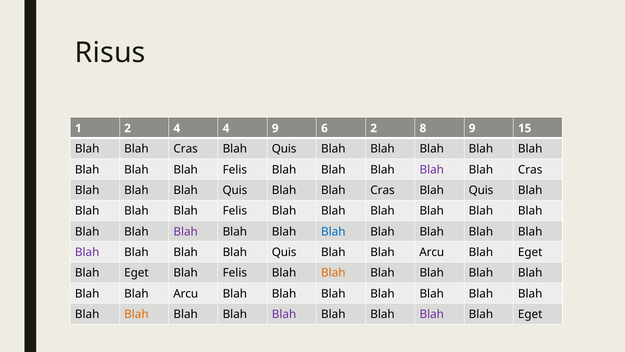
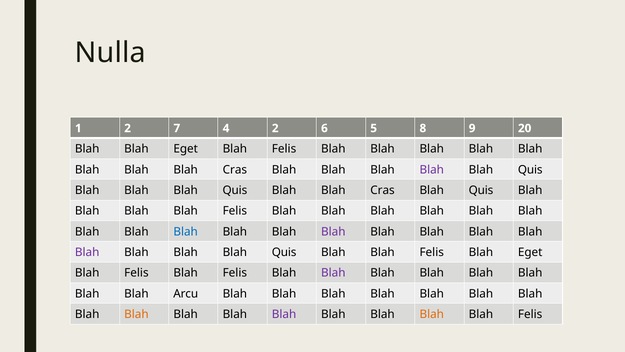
Risus: Risus -> Nulla (110, 53)
2 4: 4 -> 7 (177, 128)
4 9: 9 -> 2 (275, 128)
6 2: 2 -> 5 (374, 128)
15: 15 -> 20 (525, 128)
Cras: Cras -> Eget (186, 149)
Quis: Quis -> Felis (284, 149)
Felis: Felis -> Cras (235, 169)
Cras: Cras -> Quis (530, 169)
Blah colour: purple -> blue (186, 231)
Blah colour: blue -> purple (333, 231)
Arcu: Arcu -> Felis (432, 252)
Eget: Eget -> Felis (136, 273)
Blah colour: orange -> purple (333, 273)
Blah colour: purple -> orange (432, 314)
Eget: Eget -> Felis (530, 314)
